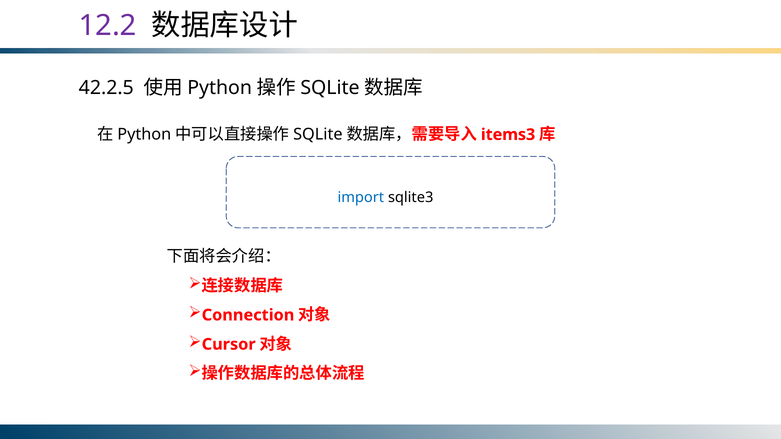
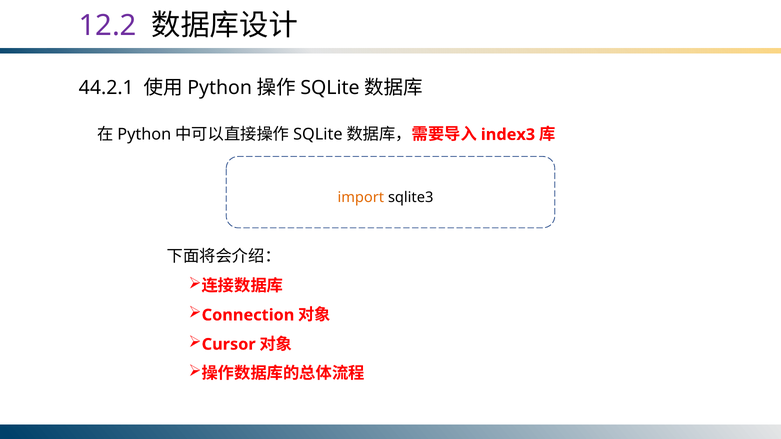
42.2.5: 42.2.5 -> 44.2.1 (106, 88)
items3: items3 -> index3 (508, 135)
import colour: blue -> orange (361, 198)
